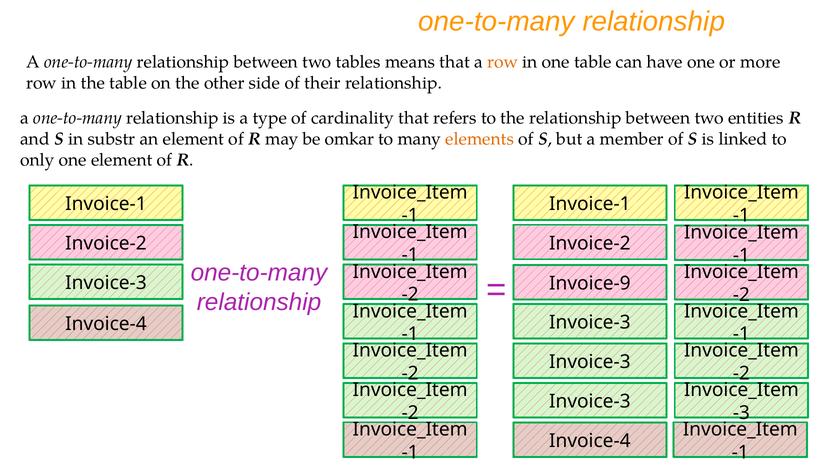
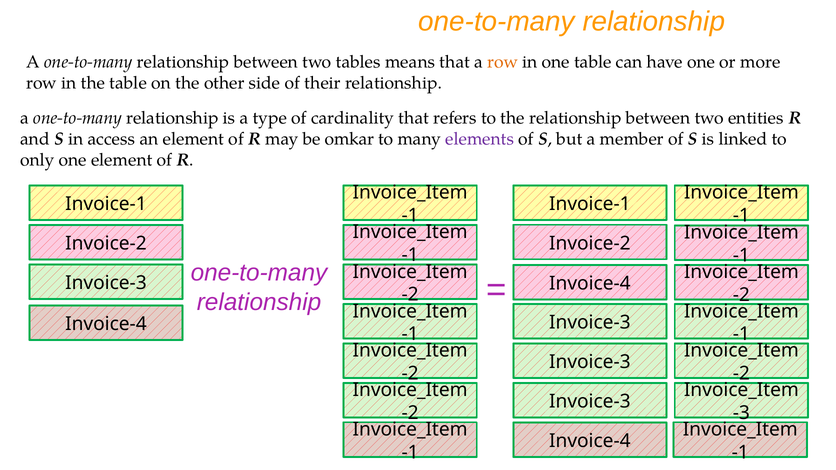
substr: substr -> access (111, 139)
elements colour: orange -> purple (480, 139)
Invoice-9: Invoice-9 -> Invoice-4 (590, 284)
